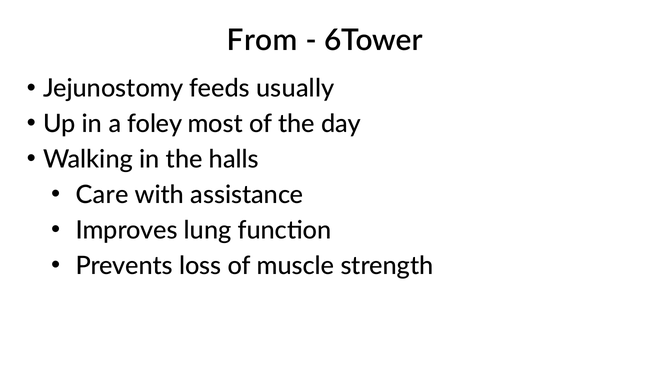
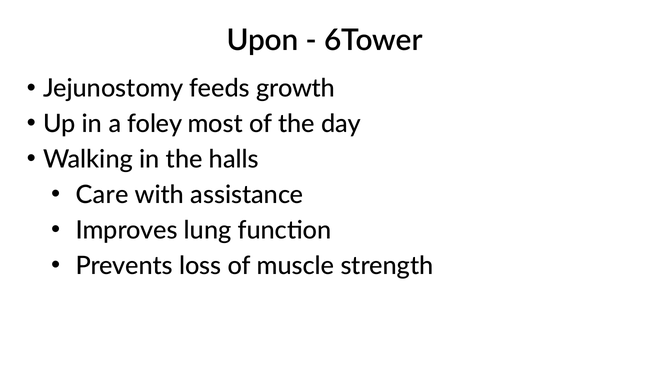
From: From -> Upon (263, 40)
usually: usually -> growth (296, 89)
